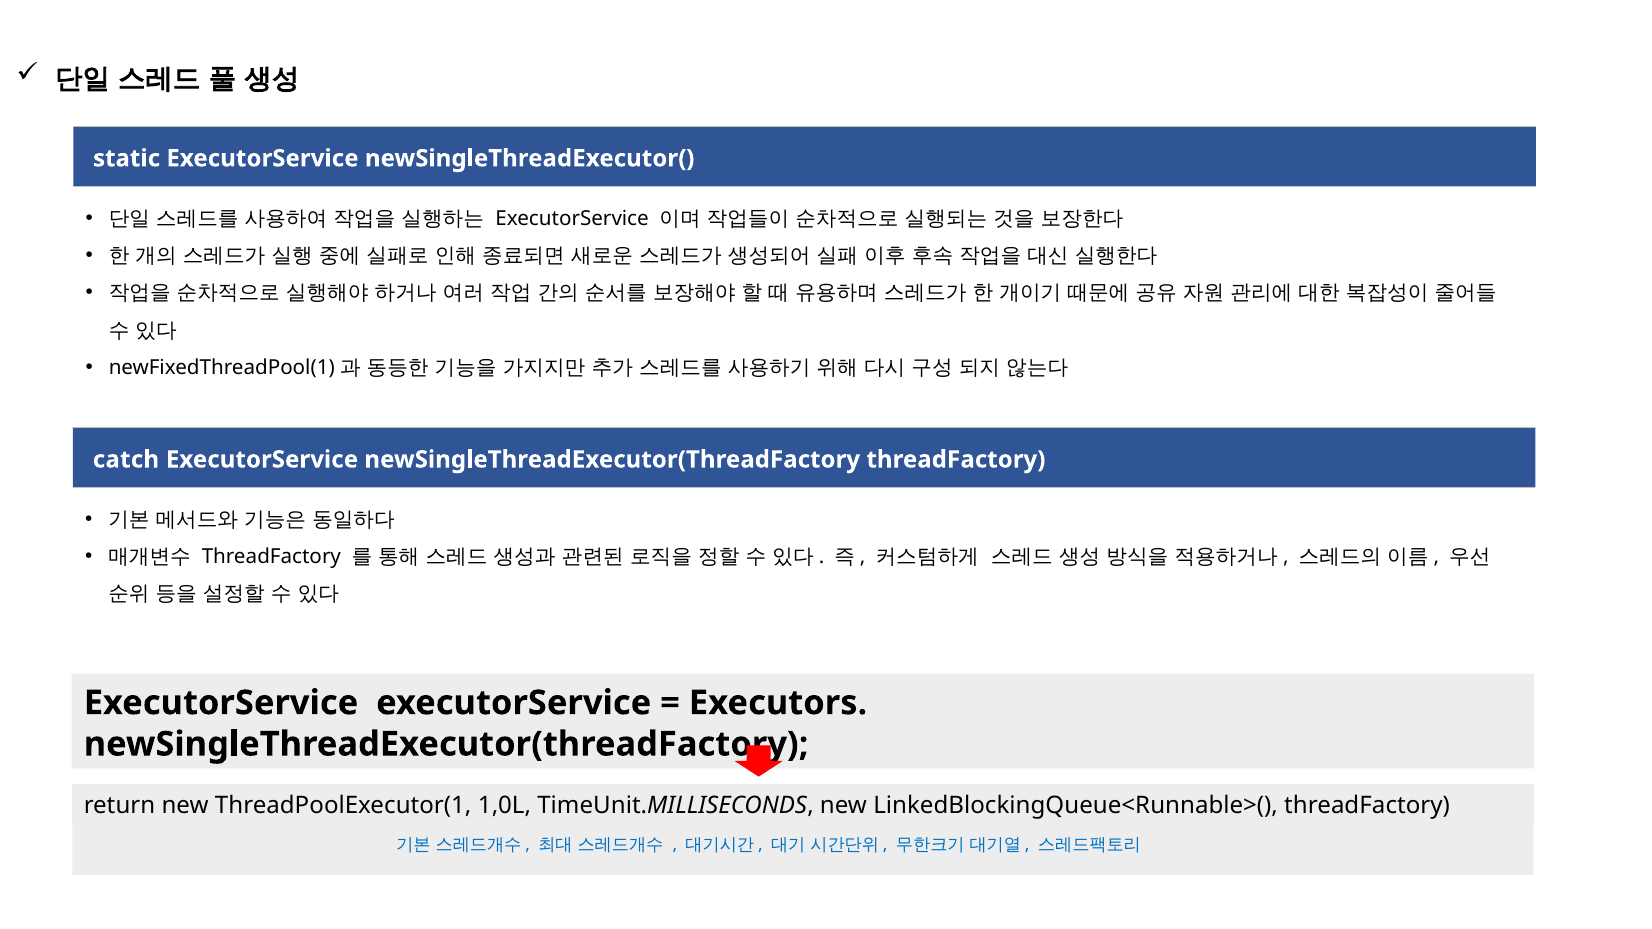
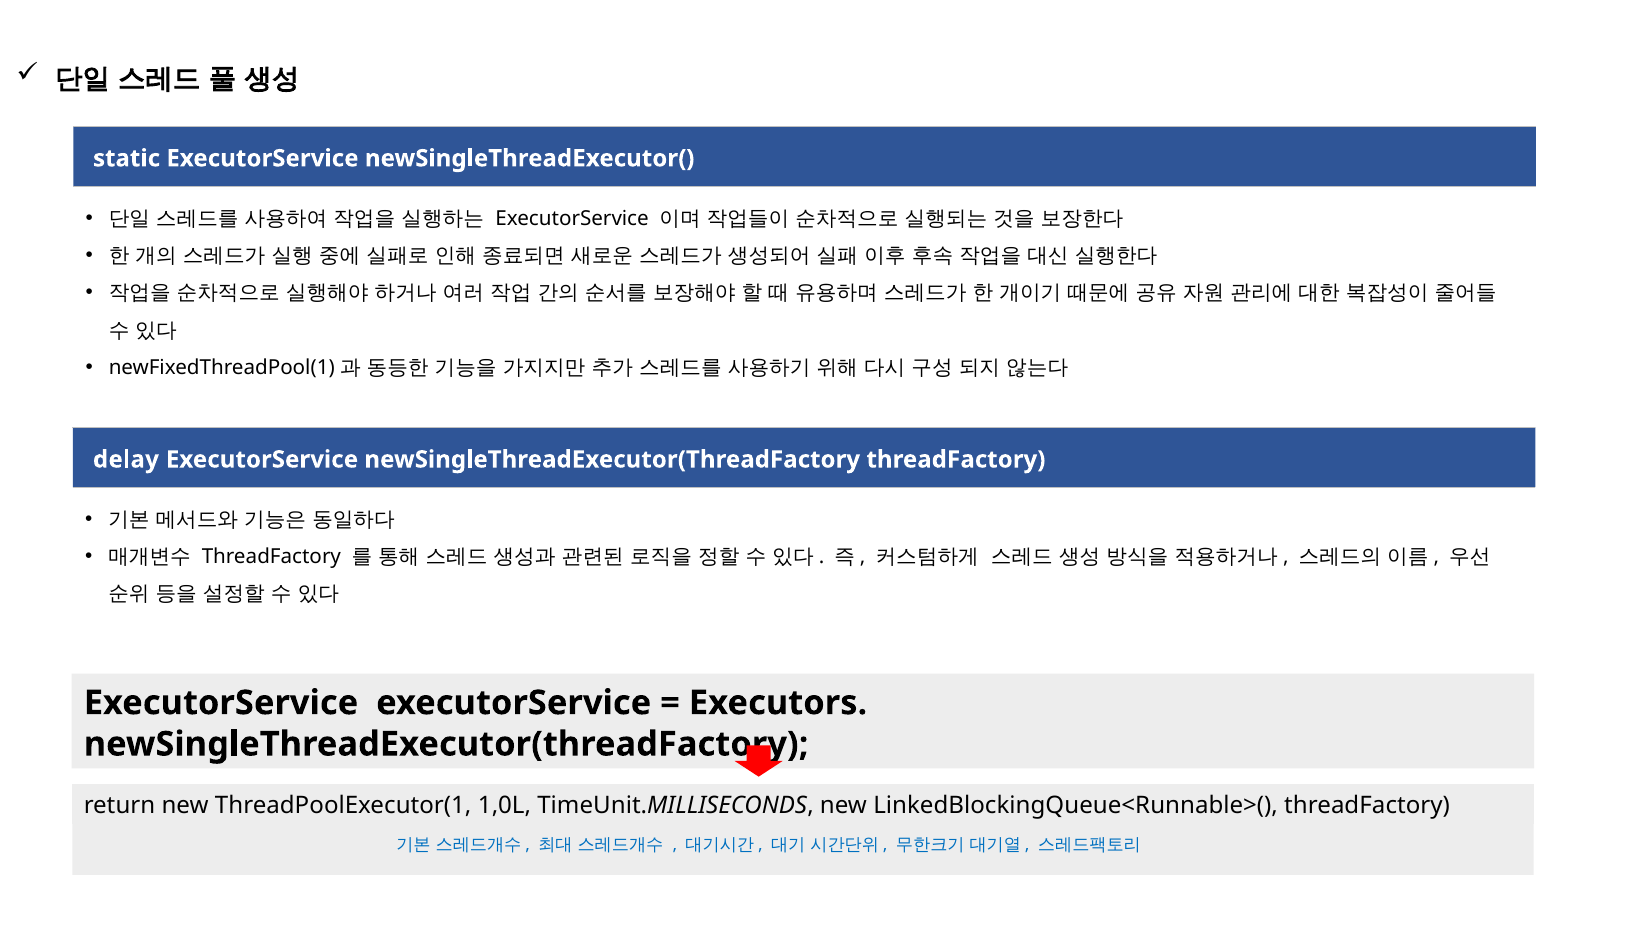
catch: catch -> delay (126, 460)
